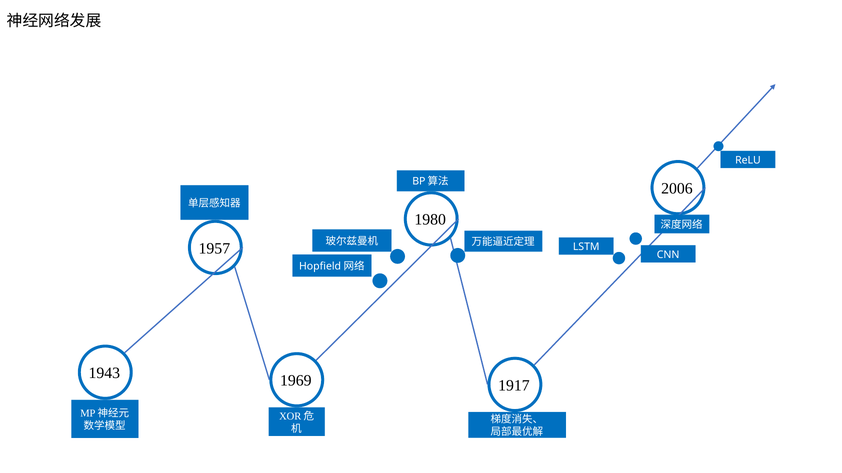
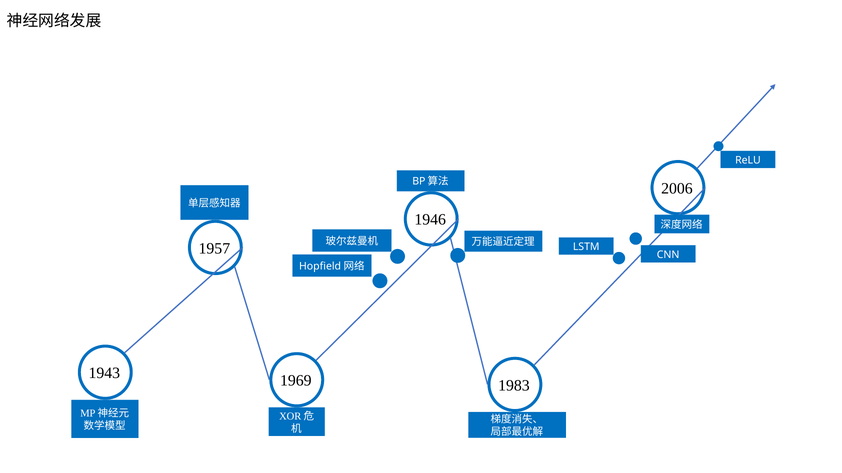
1980: 1980 -> 1946 (430, 220)
1917: 1917 -> 1983 (514, 386)
